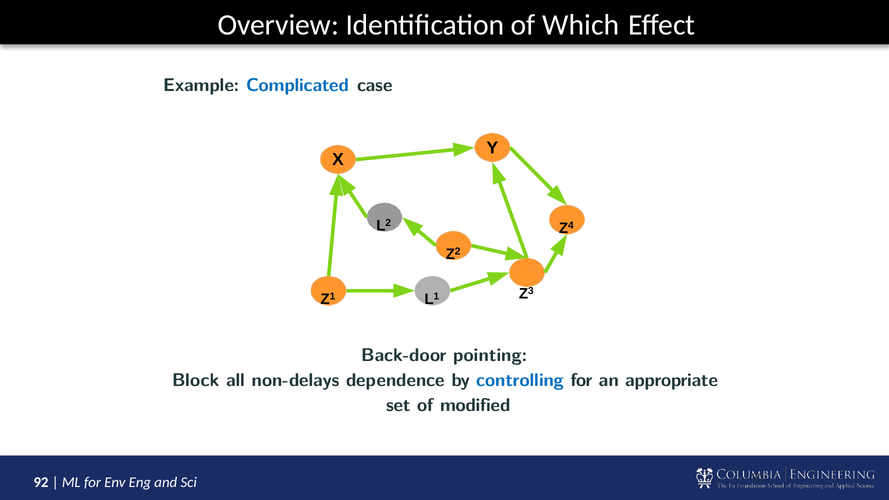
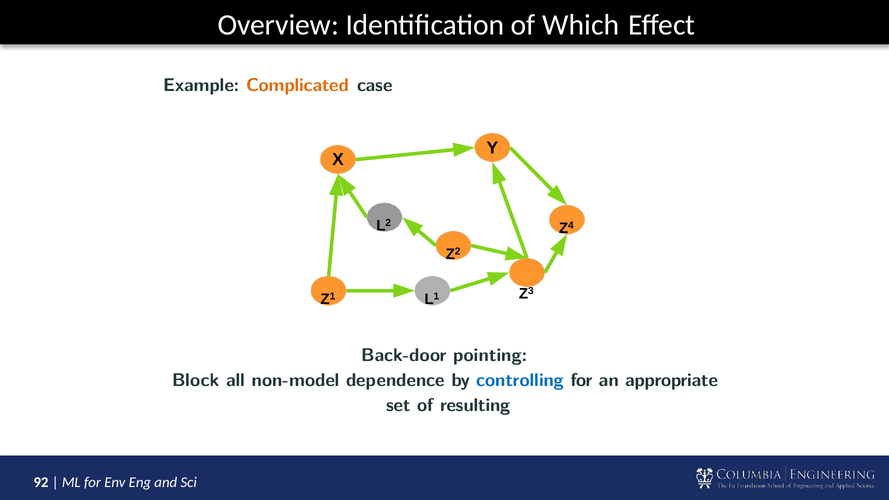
Complicated colour: blue -> orange (298, 85)
non-delays: non-delays -> non-model (296, 380)
modified: modified -> resulting (475, 405)
